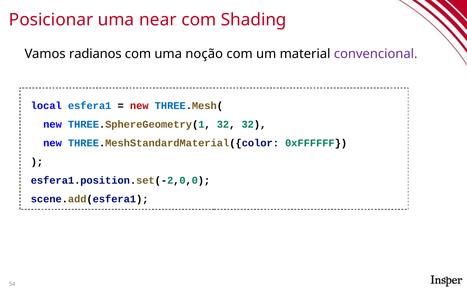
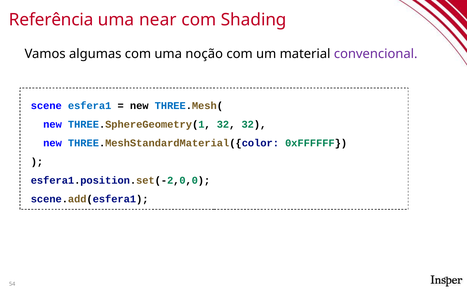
Posicionar: Posicionar -> Referência (51, 20)
radianos: radianos -> algumas (95, 54)
local: local -> scene (46, 106)
new colour: red -> black (139, 106)
